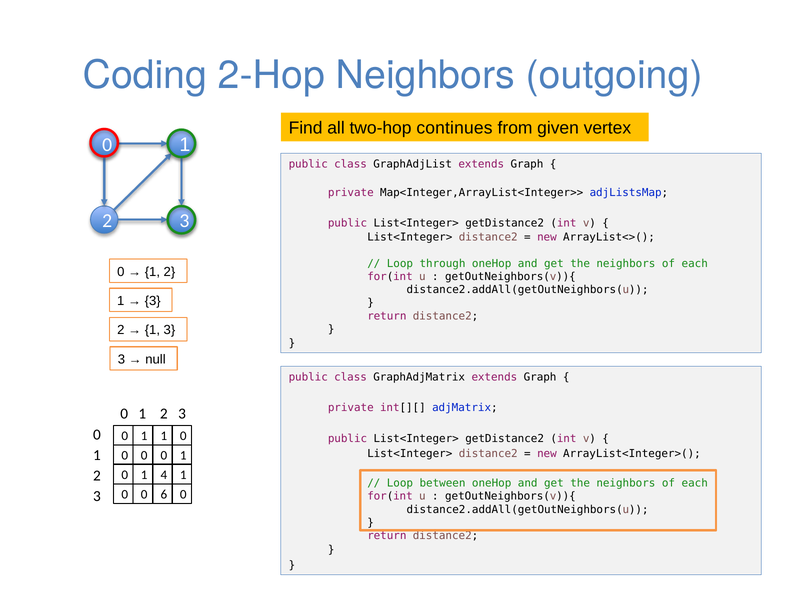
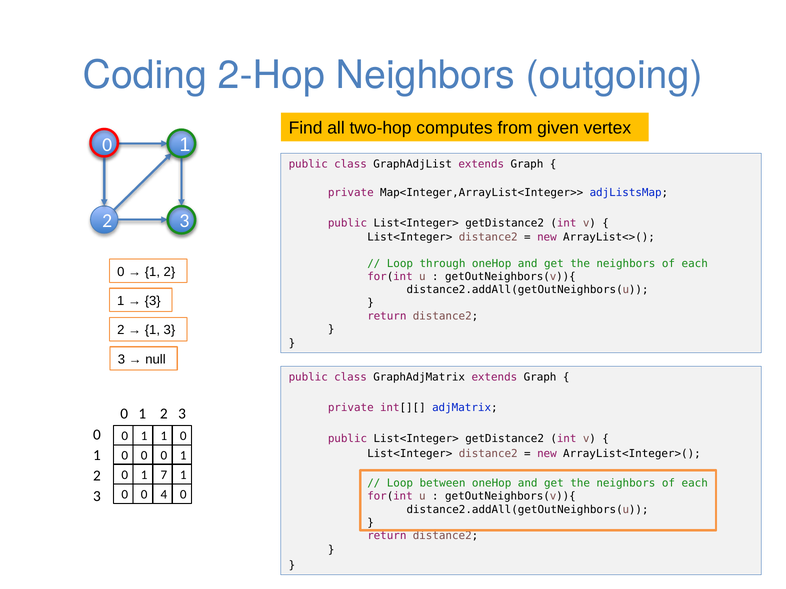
continues: continues -> computes (455, 128)
4: 4 -> 7 (164, 475)
6: 6 -> 4 (164, 495)
